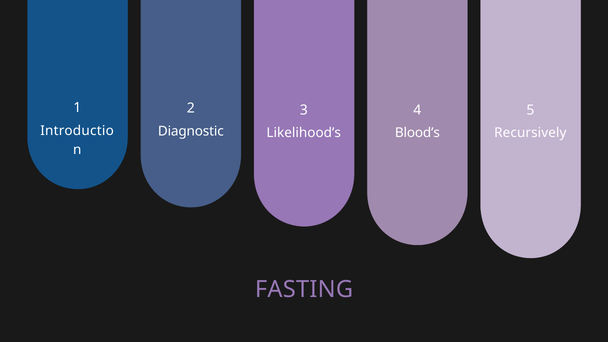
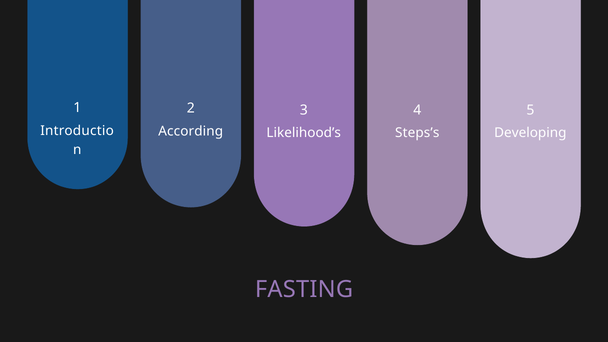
Diagnostic: Diagnostic -> According (191, 131)
Blood’s: Blood’s -> Steps’s (417, 133)
Recursively: Recursively -> Developing (530, 133)
